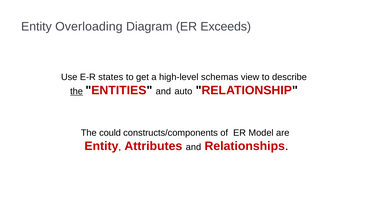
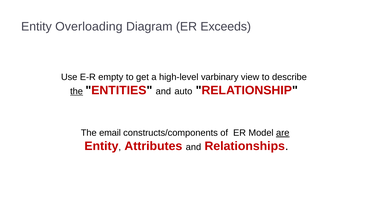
states: states -> empty (111, 77)
schemas: schemas -> varbinary (220, 77)
could: could -> email (110, 133)
are underline: none -> present (283, 133)
